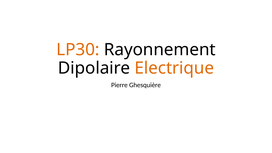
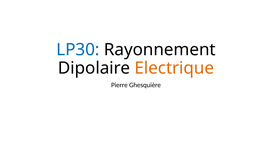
LP30 colour: orange -> blue (78, 50)
